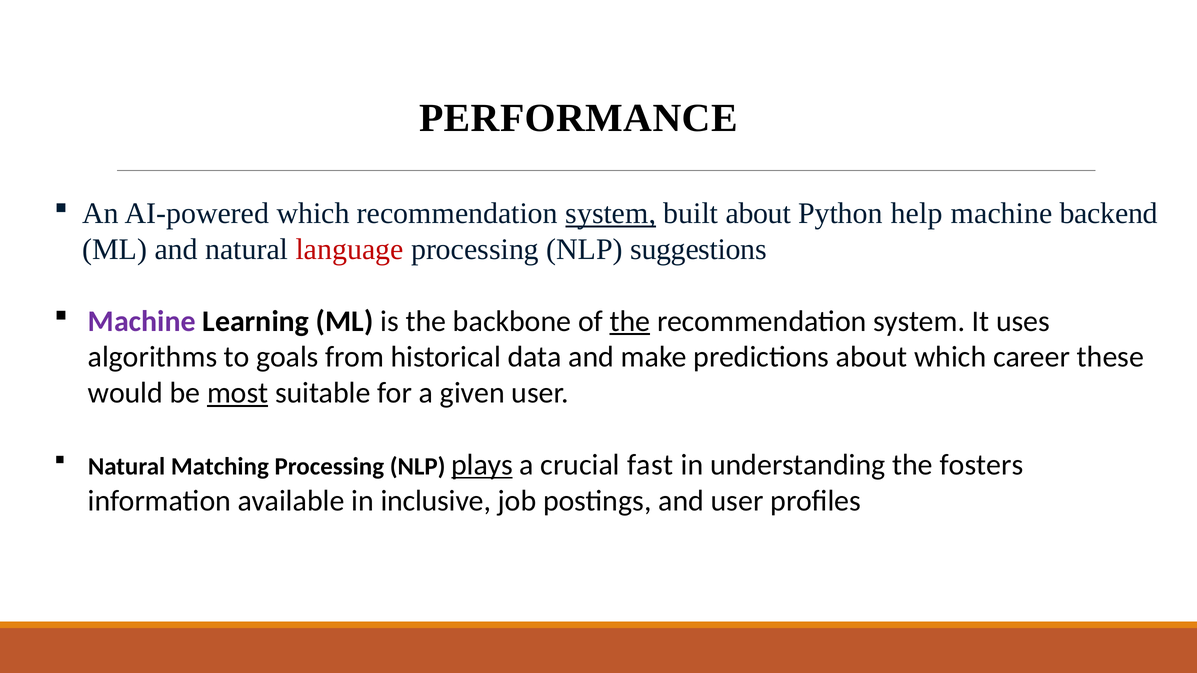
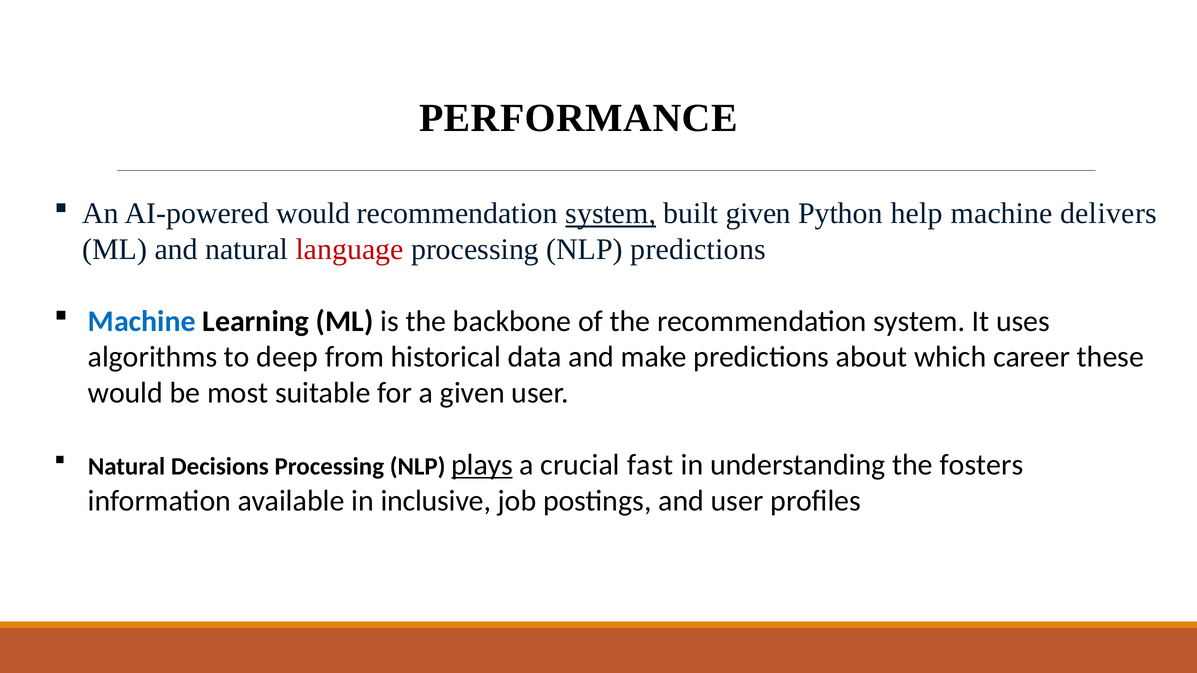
AI-powered which: which -> would (313, 214)
built about: about -> given (758, 214)
backend: backend -> delivers (1109, 214)
NLP suggestions: suggestions -> predictions (698, 250)
Machine colour: purple -> blue (142, 321)
the underline: present -> none (630, 321)
goals: goals -> deep (287, 357)
most underline: present -> none (238, 393)
Matching: Matching -> Decisions (220, 467)
